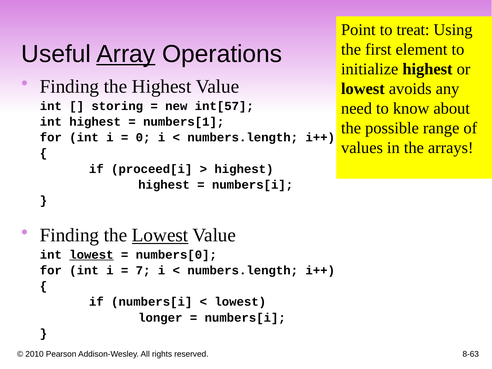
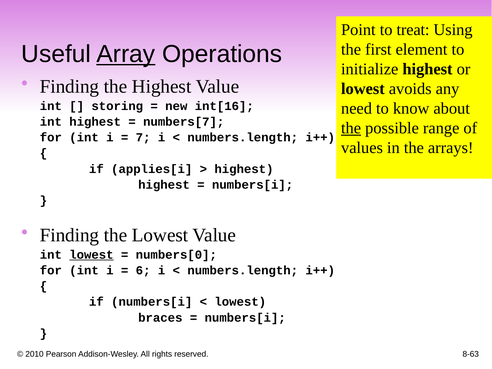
int[57: int[57 -> int[16 (224, 106)
numbers[1: numbers[1 -> numbers[7 (184, 122)
the underline: none -> present (351, 128)
0: 0 -> 7 (143, 137)
proceed[i: proceed[i -> applies[i (152, 169)
Lowest underline: present -> none (160, 235)
7: 7 -> 6 (143, 270)
longer: longer -> braces (160, 318)
